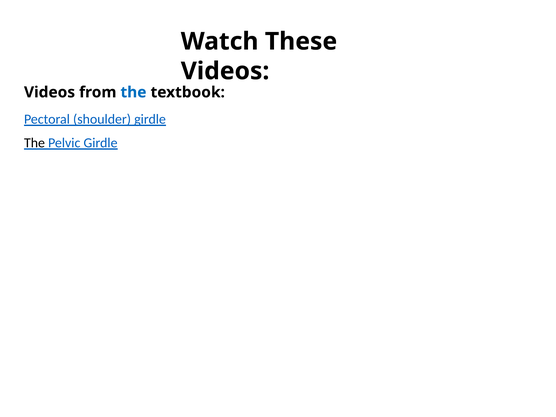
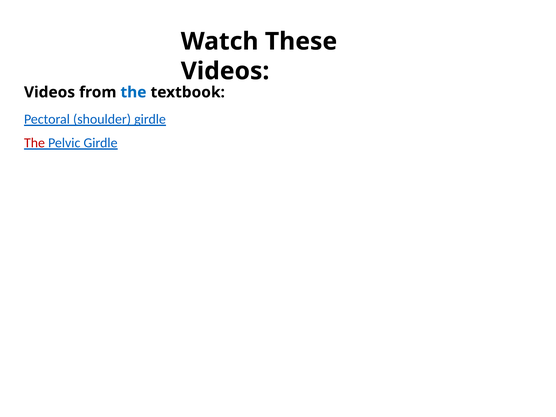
The colour: black -> red (34, 143)
